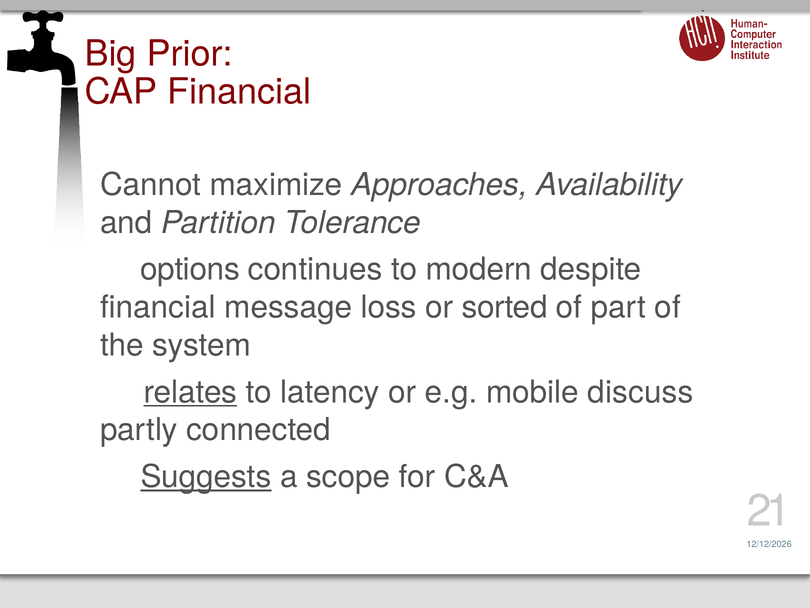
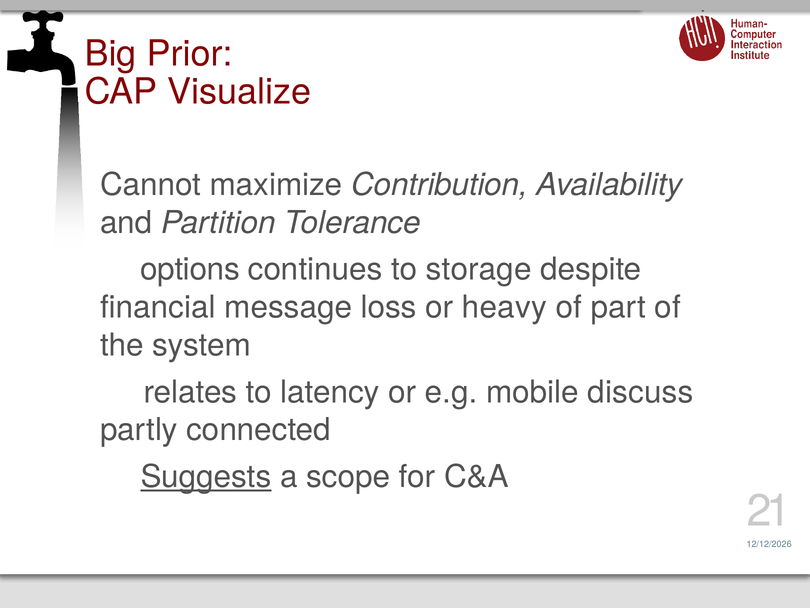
CAP Financial: Financial -> Visualize (239, 92)
Approaches: Approaches -> Contribution (440, 185)
modern: modern -> storage (479, 269)
sorted: sorted -> heavy (504, 307)
relates underline: present -> none (190, 392)
